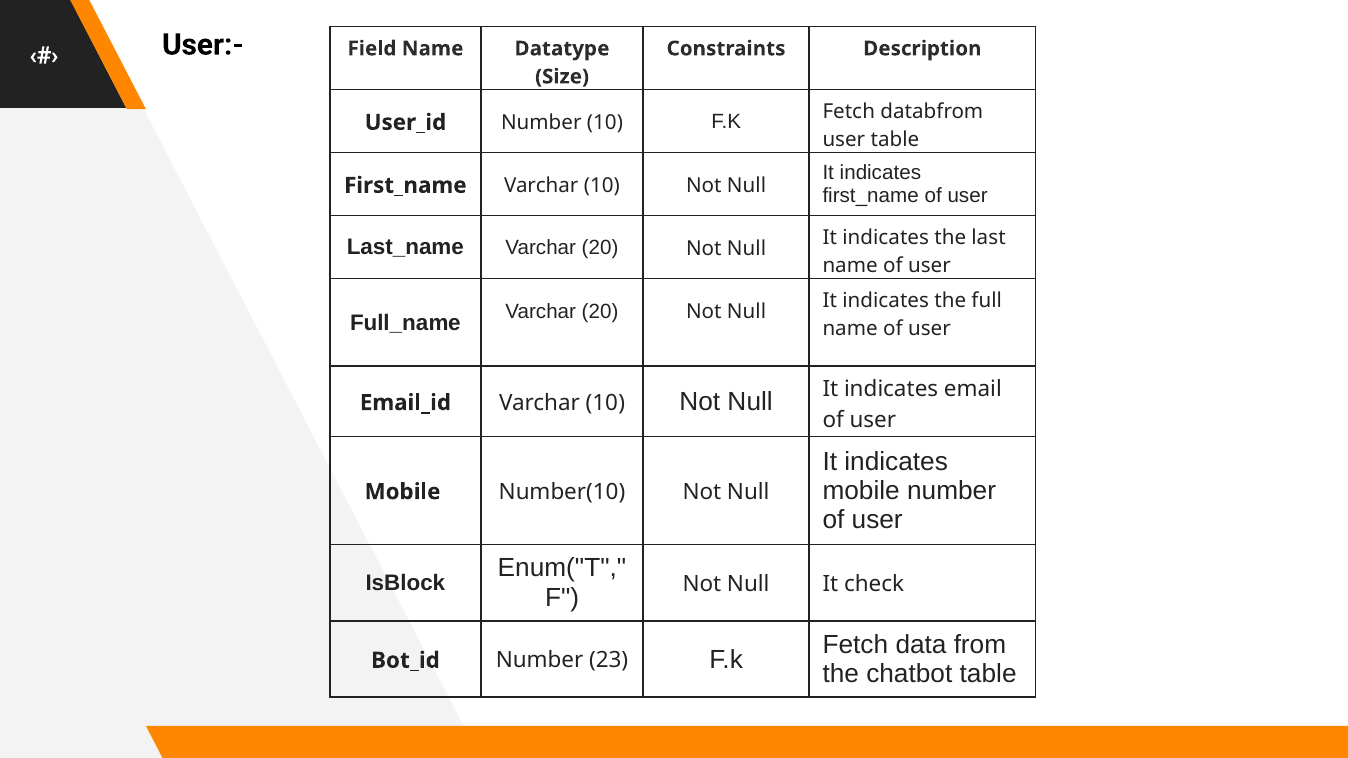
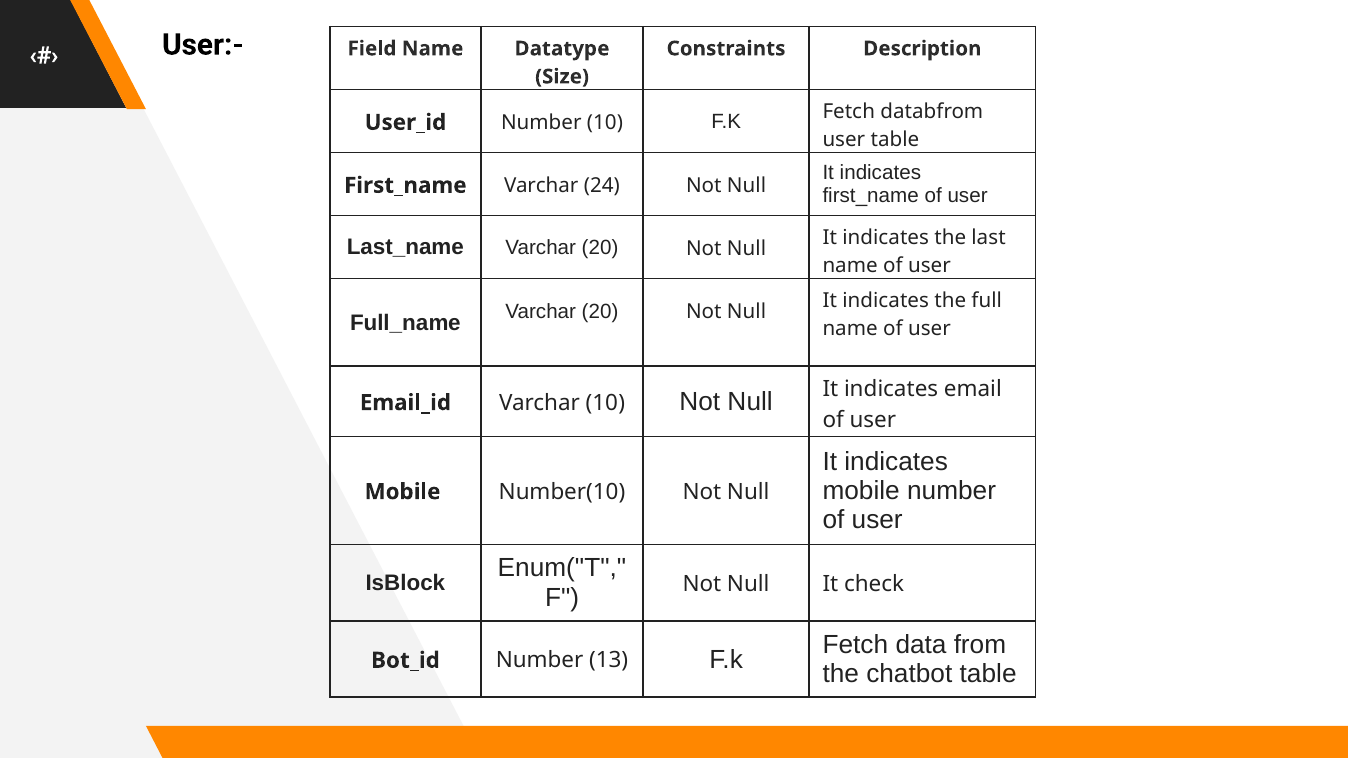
10: 10 -> 24 (602, 185)
23: 23 -> 13 (609, 661)
